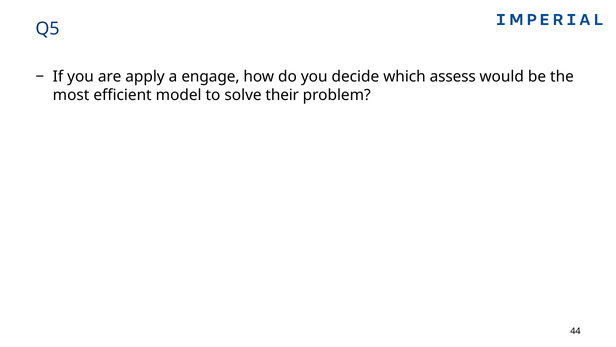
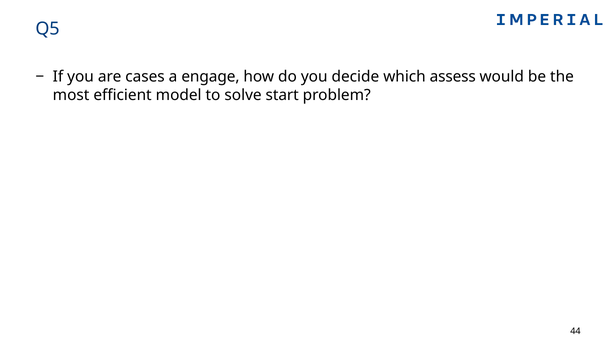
apply: apply -> cases (145, 77)
their: their -> start (282, 95)
